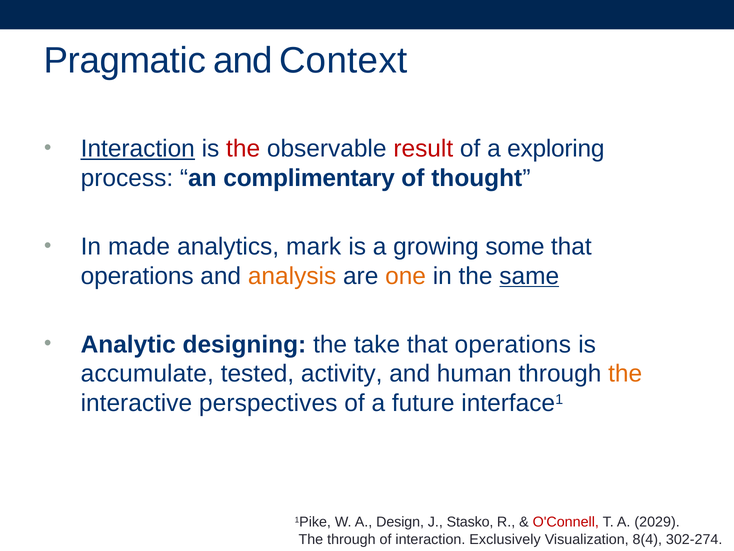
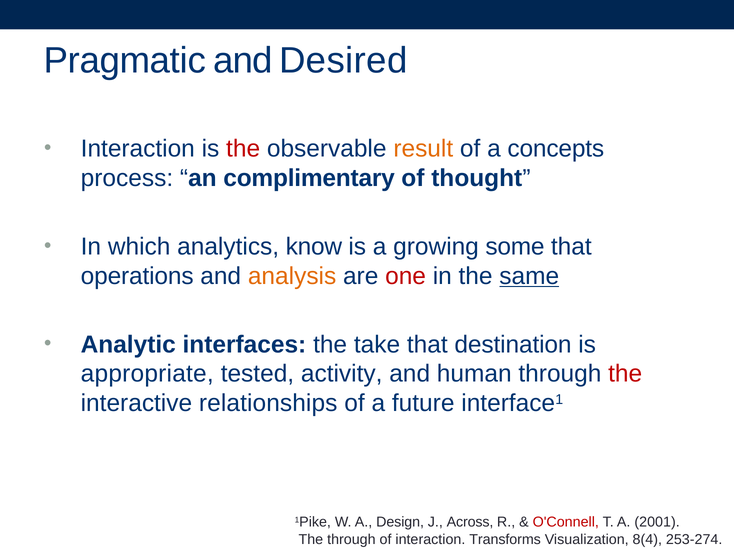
Context: Context -> Desired (343, 61)
Interaction underline: present -> none (138, 149)
result colour: red -> orange (423, 149)
exploring: exploring -> concepts (556, 149)
made: made -> which (139, 246)
mark: mark -> know (314, 246)
one colour: orange -> red (406, 276)
designing: designing -> interfaces (244, 344)
operations: operations -> destination (513, 344)
accumulate: accumulate -> appropriate (147, 374)
the colour: orange -> red (625, 374)
perspectives: perspectives -> relationships (268, 403)
Stasko: Stasko -> Across (470, 522)
2029: 2029 -> 2001 (657, 522)
Exclusively: Exclusively -> Transforms (505, 539)
302-274: 302-274 -> 253-274 (694, 539)
